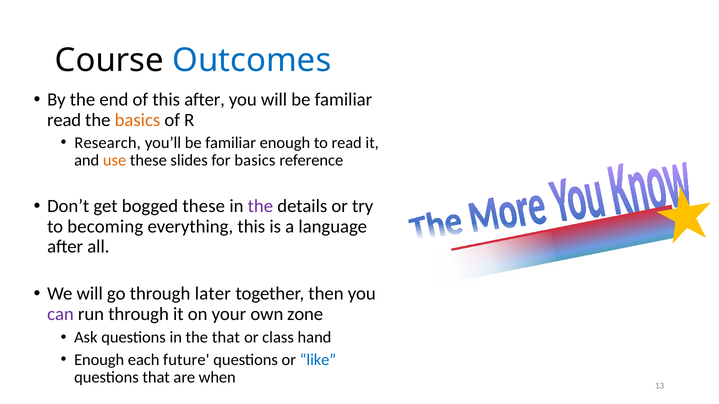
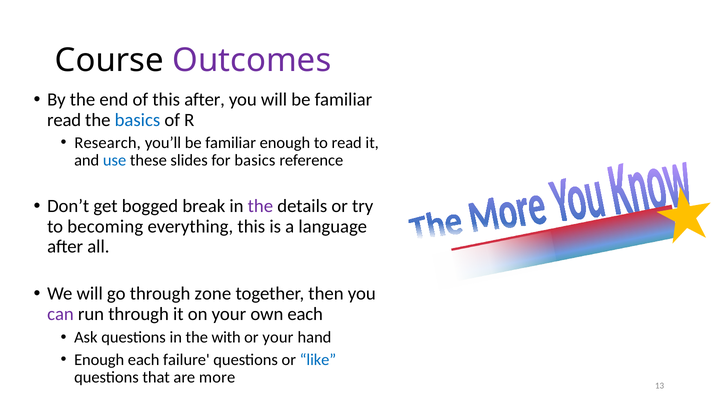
Outcomes colour: blue -> purple (252, 60)
basics colour: orange -> blue (137, 120)
use colour: orange -> blue (115, 161)
bogged these: these -> break (204, 207)
later: later -> zone (213, 294)
own zone: zone -> each (305, 314)
the that: that -> with (226, 338)
or class: class -> your (278, 338)
future: future -> failure (186, 360)
when: when -> more (217, 378)
